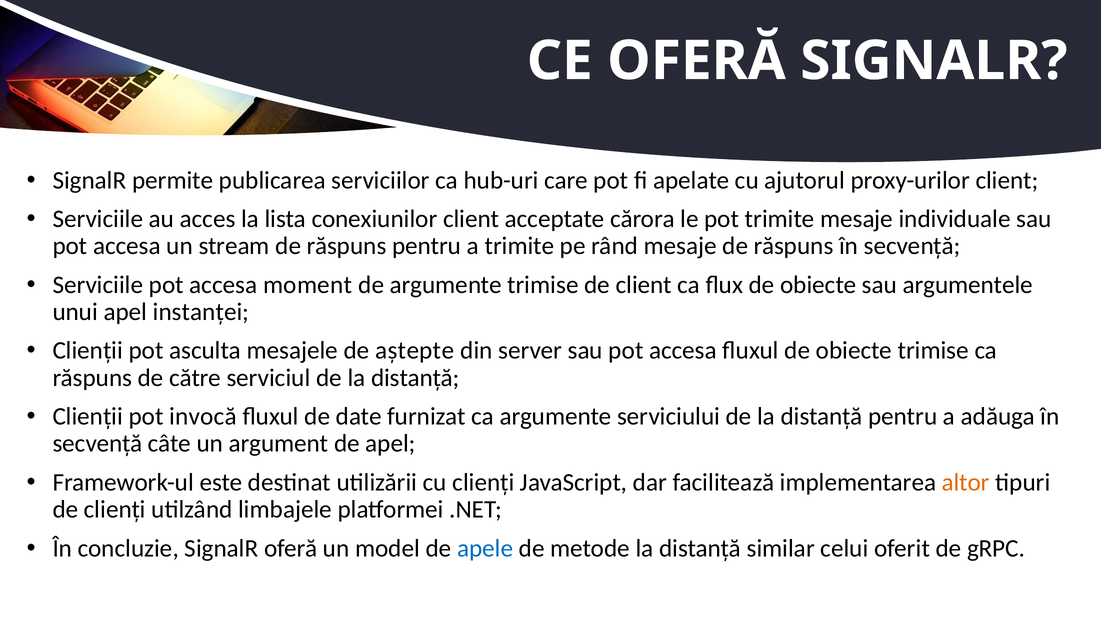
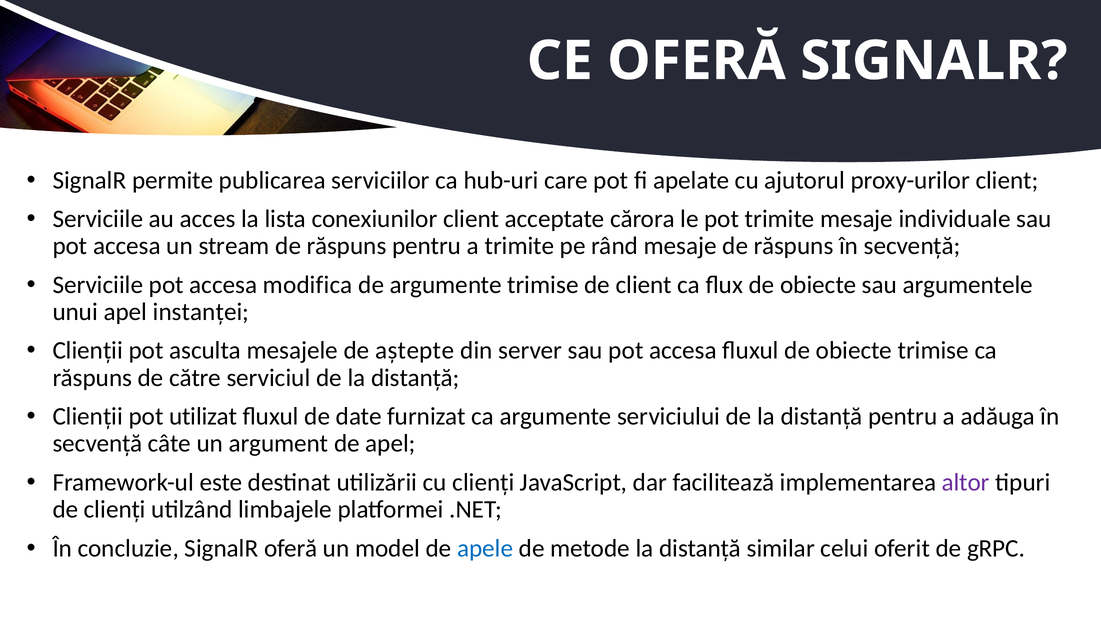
moment: moment -> modifica (308, 285)
invocă: invocă -> utilizat (203, 417)
altor colour: orange -> purple (966, 483)
